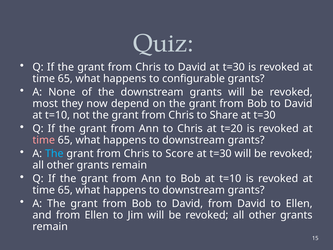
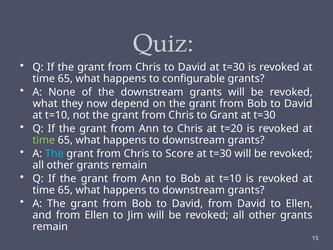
most: most -> what (45, 104)
to Share: Share -> Grant (224, 115)
time colour: pink -> light green (44, 140)
